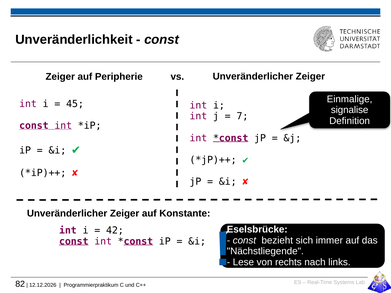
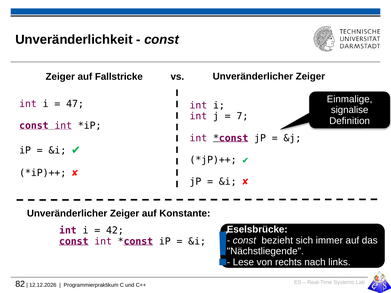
Peripherie: Peripherie -> Fallstricke (119, 77)
45: 45 -> 47 (75, 104)
